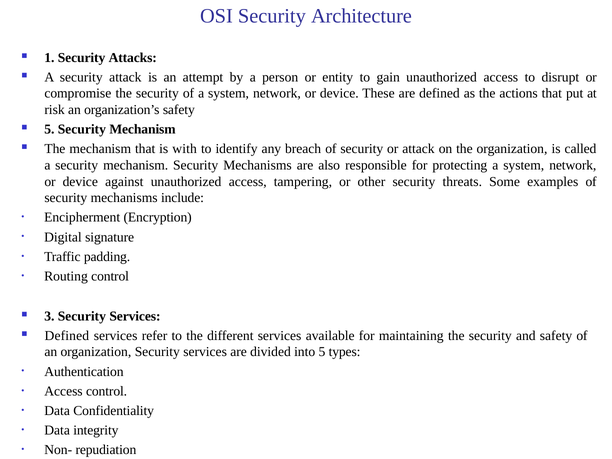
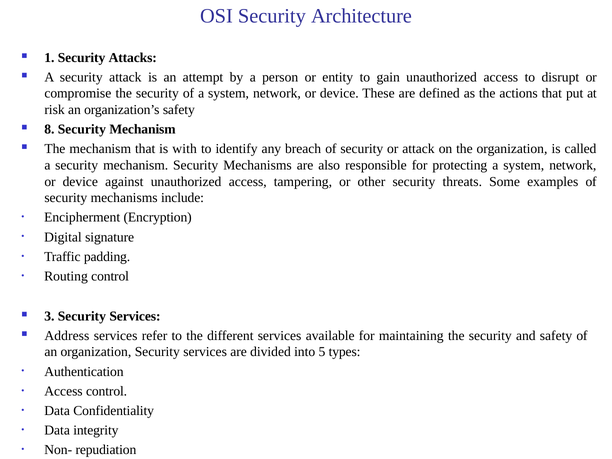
5: 5 -> 8 (49, 129)
Defined: Defined -> Address (67, 336)
